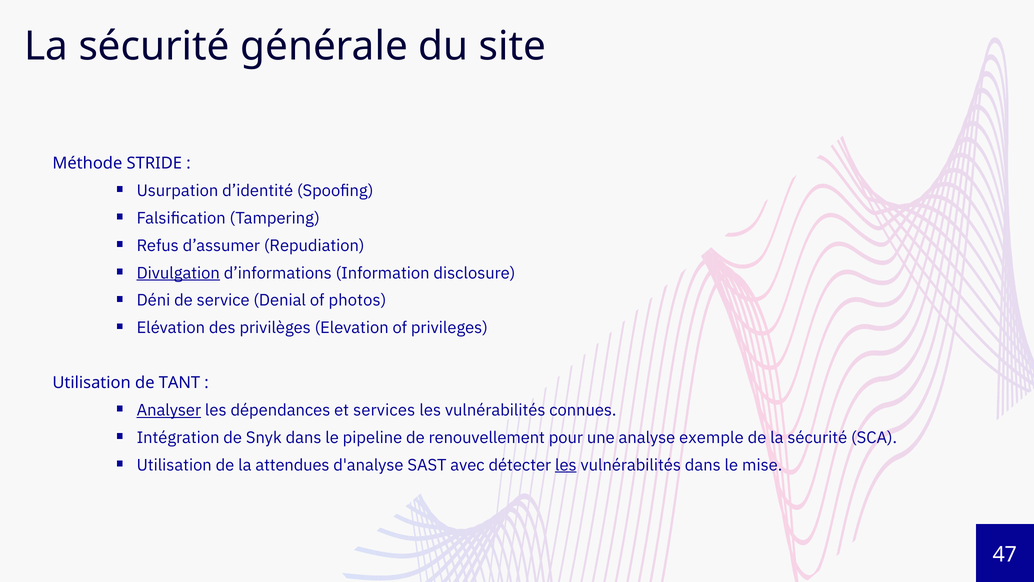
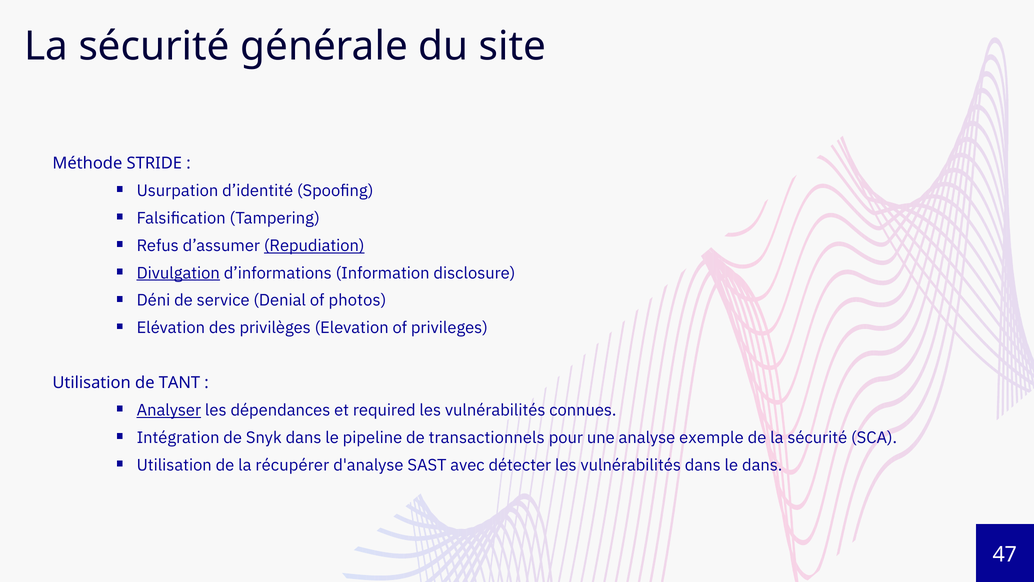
Repudiation underline: none -> present (314, 246)
services: services -> required (384, 410)
renouvellement: renouvellement -> transactionnels (487, 437)
attendues: attendues -> récupérer (292, 465)
les underline: present -> none (566, 465)
le mise: mise -> dans (762, 465)
